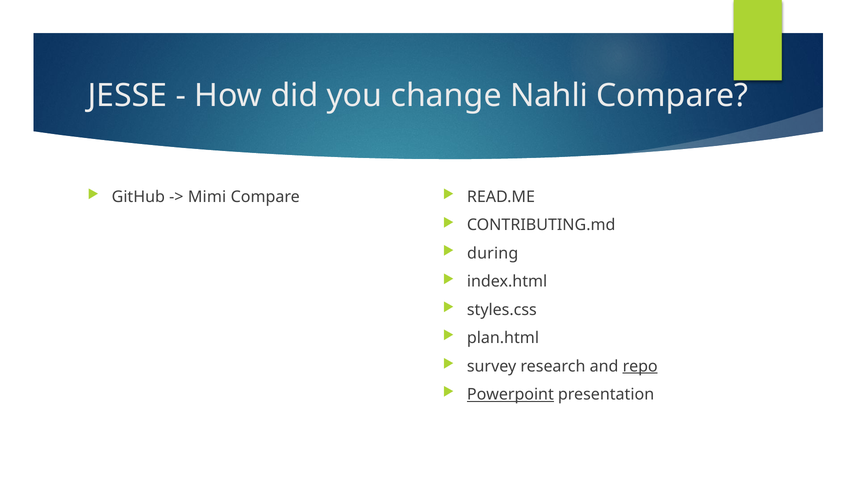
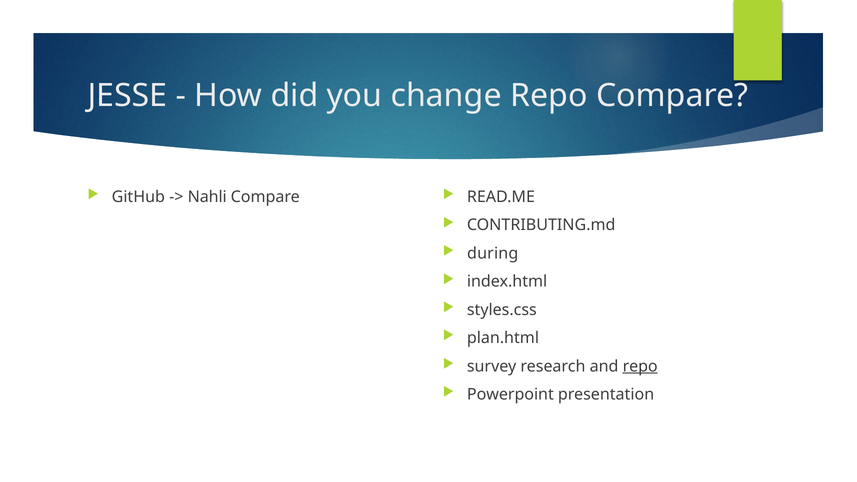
change Nahli: Nahli -> Repo (549, 96)
Mimi: Mimi -> Nahli (207, 197)
Powerpoint underline: present -> none (510, 394)
